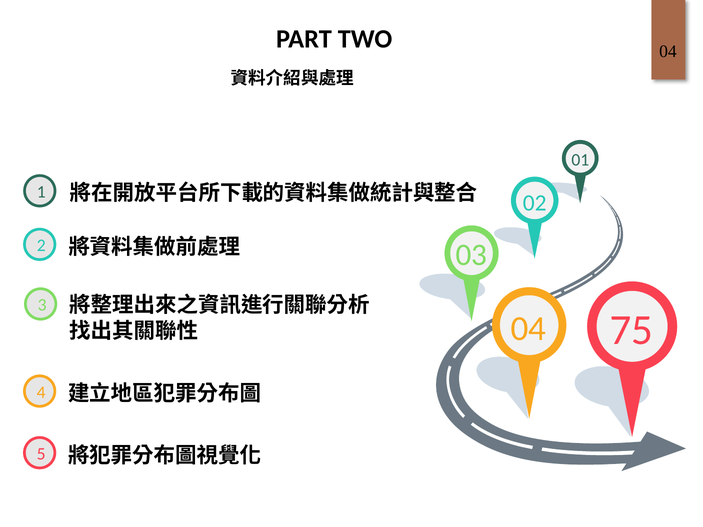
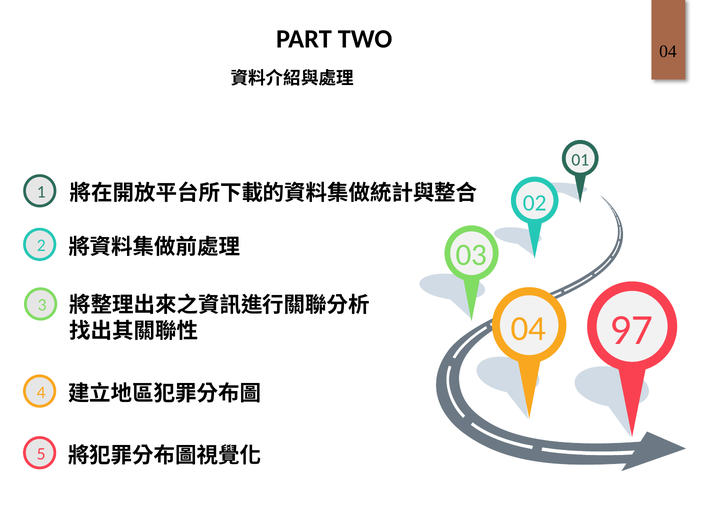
75: 75 -> 97 (631, 330)
